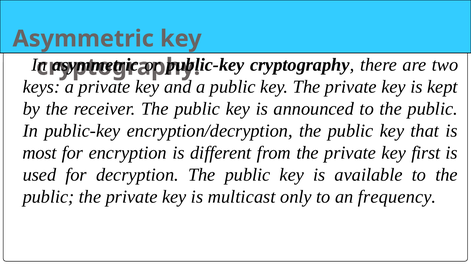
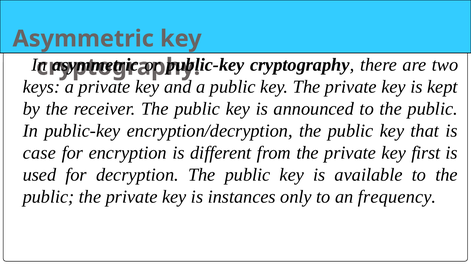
most: most -> case (39, 153)
multicast: multicast -> instances (242, 197)
